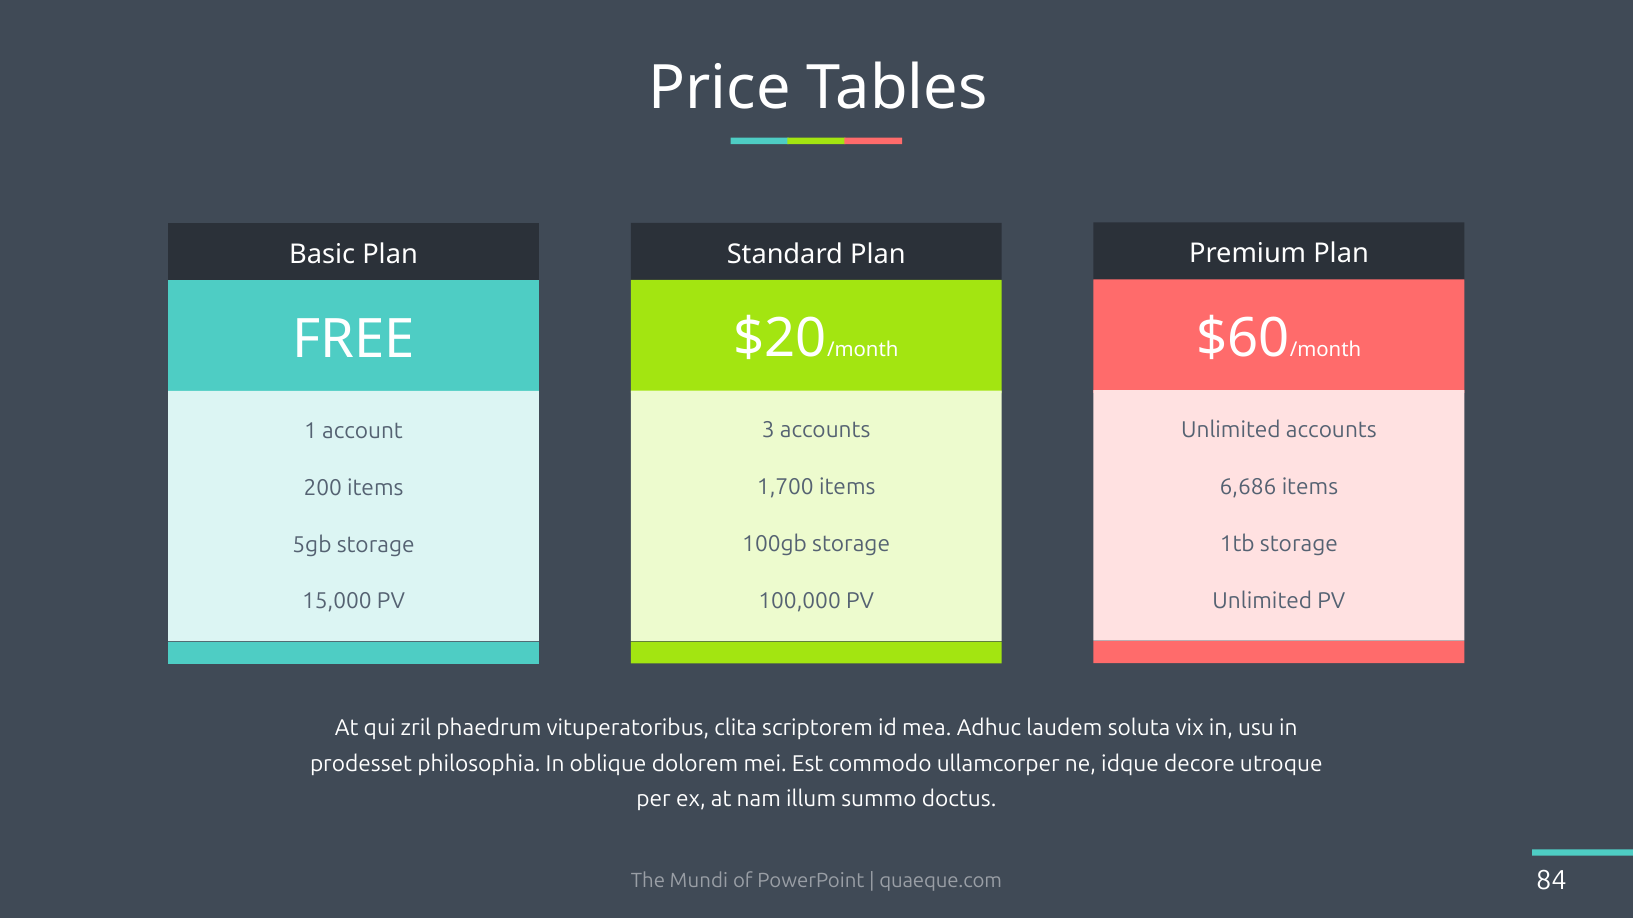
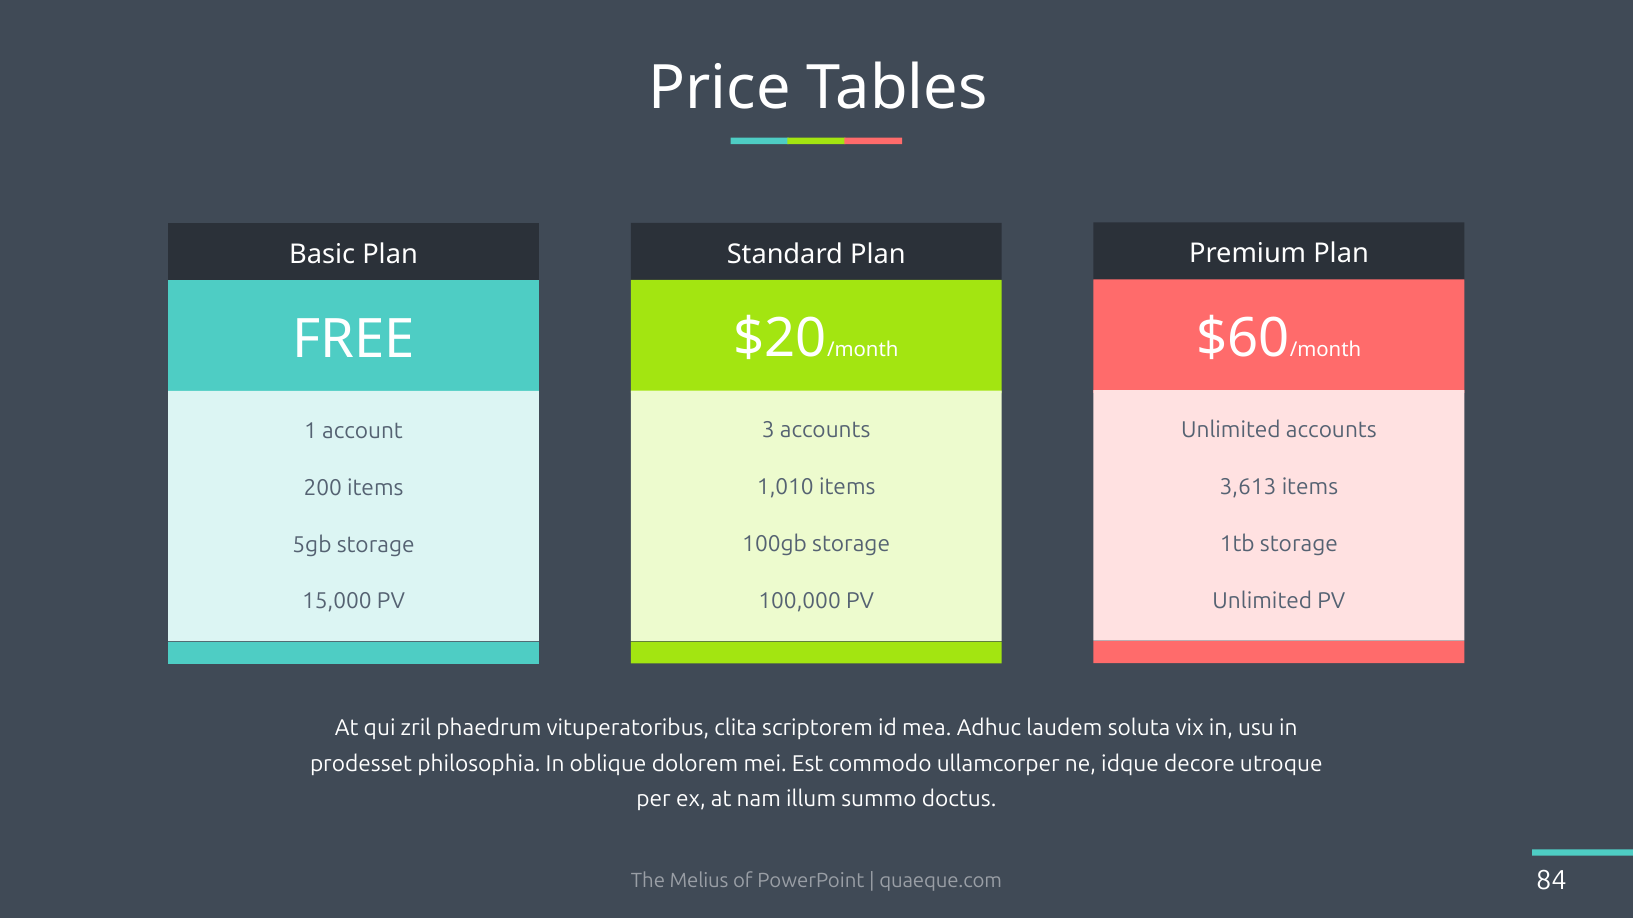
6,686: 6,686 -> 3,613 (1248, 487)
1,700: 1,700 -> 1,010 (785, 488)
Mundi: Mundi -> Melius (699, 882)
